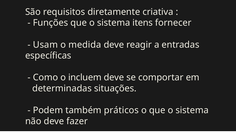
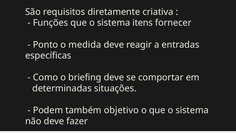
Usam: Usam -> Ponto (45, 45)
incluem: incluem -> briefing (85, 77)
práticos: práticos -> objetivo (121, 110)
